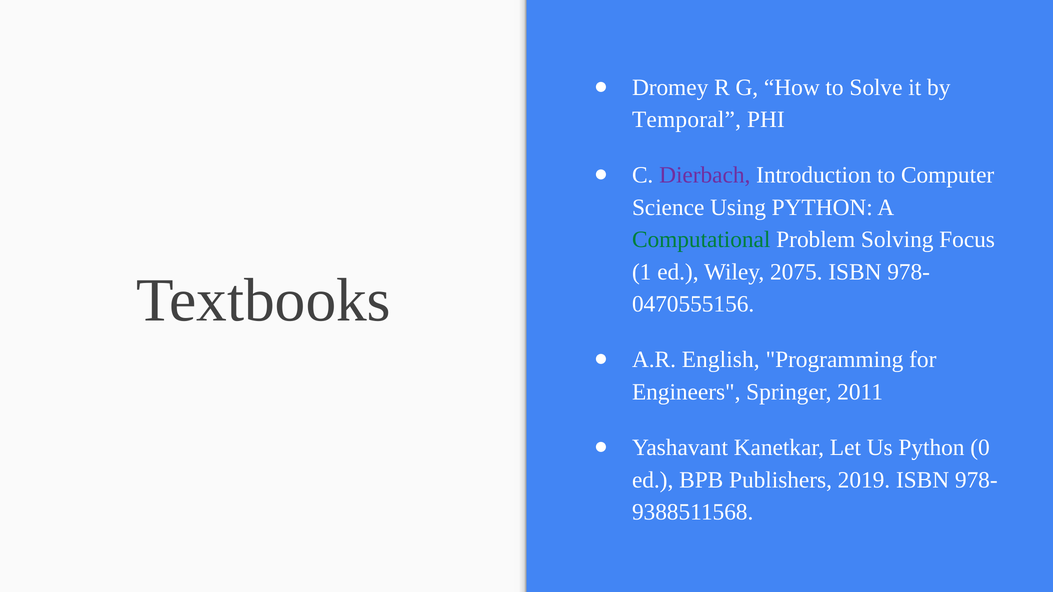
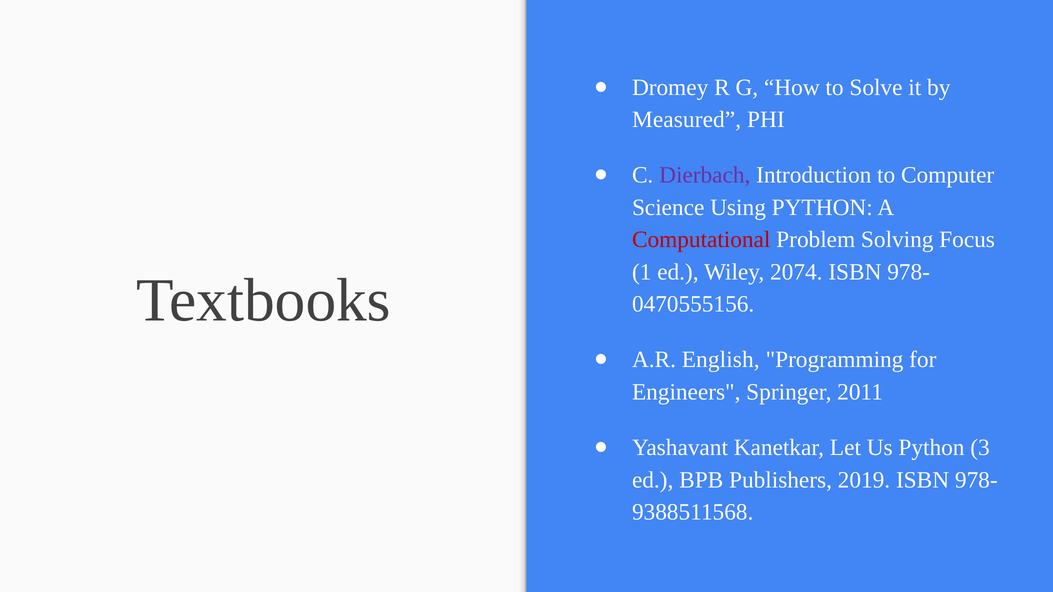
Temporal: Temporal -> Measured (687, 120)
Computational colour: green -> red (701, 240)
2075: 2075 -> 2074 (796, 272)
0: 0 -> 3 (980, 448)
